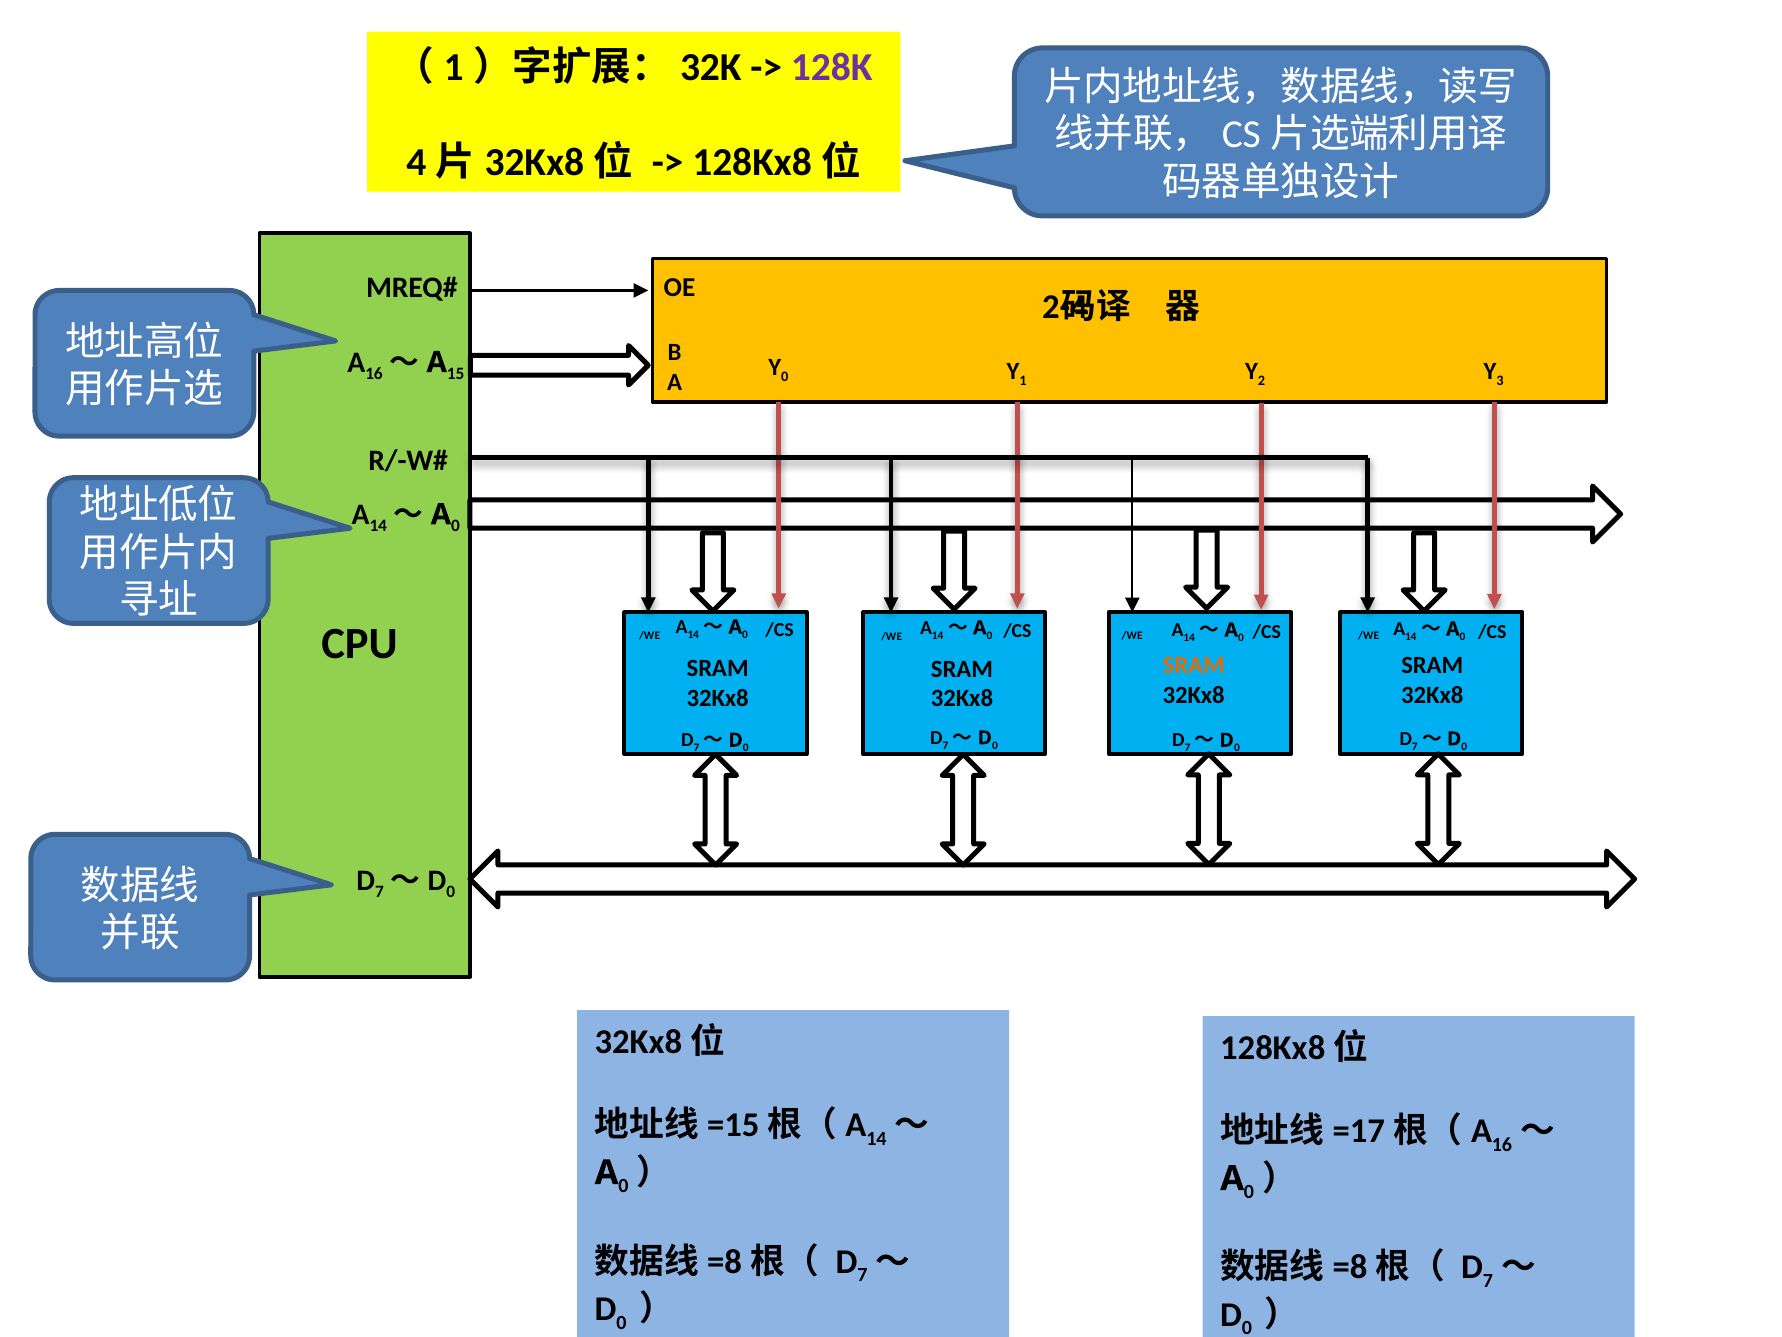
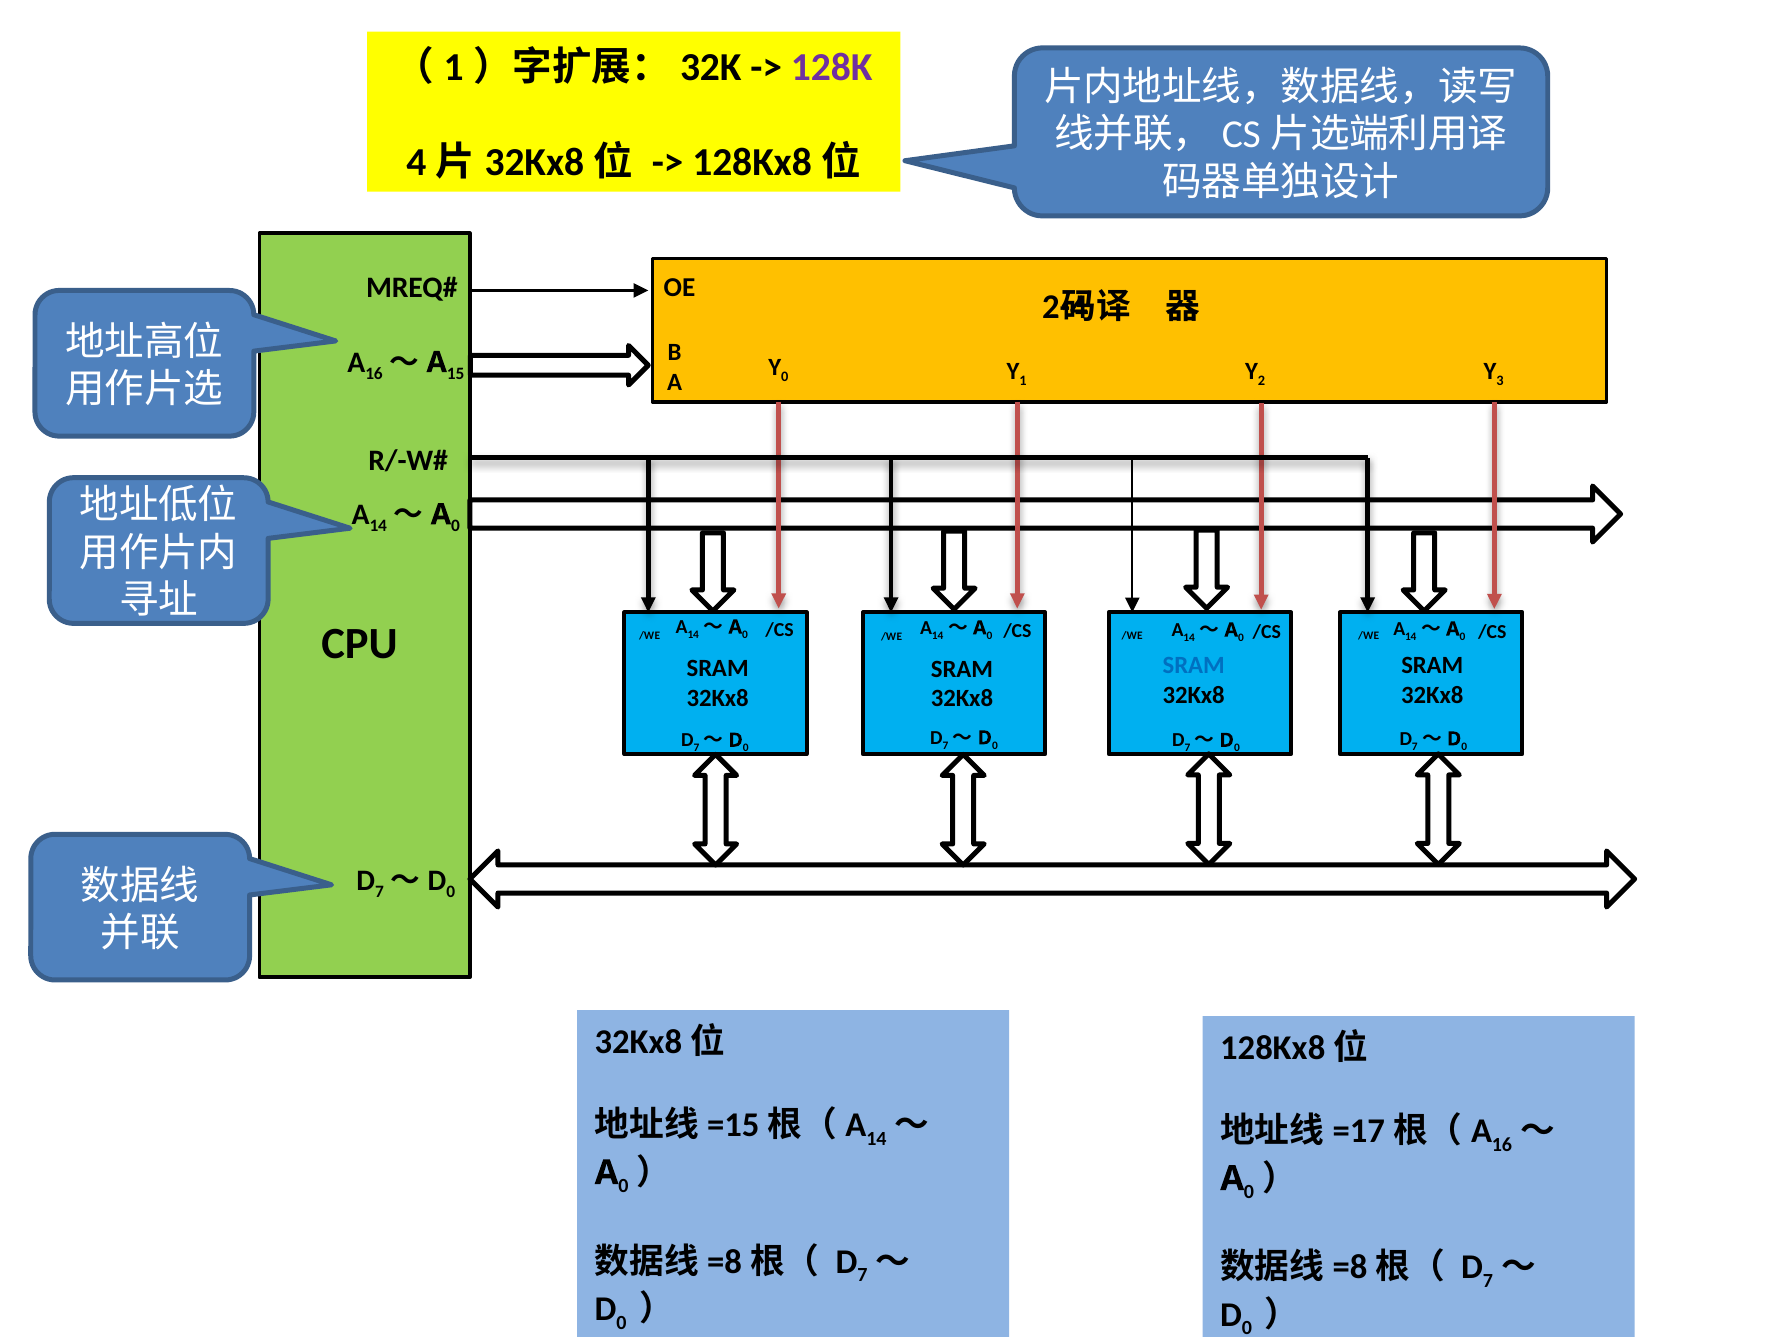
SRAM colour: orange -> blue (1194, 665)
